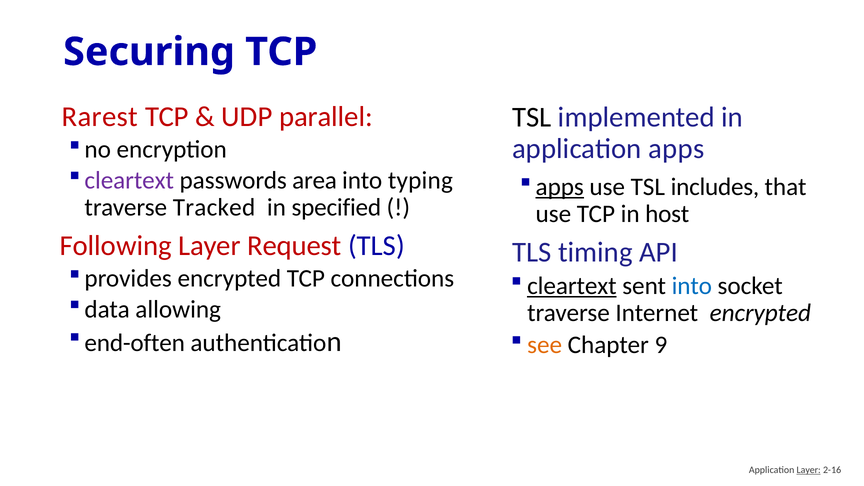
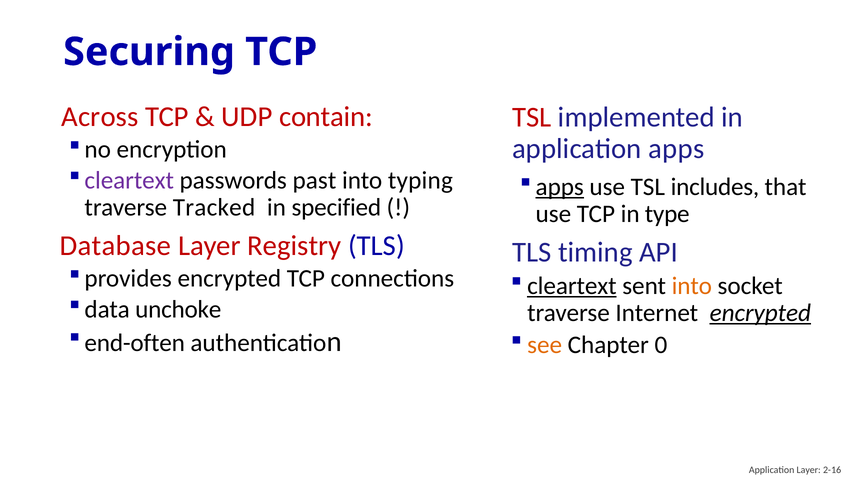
Rarest: Rarest -> Across (100, 117)
parallel: parallel -> contain (326, 117)
TSL colour: black -> red (532, 117)
area: area -> past (314, 180)
host: host -> type (667, 214)
Following: Following -> Database (115, 246)
Request: Request -> Registry (294, 246)
into colour: blue -> orange (692, 286)
allowing: allowing -> unchoke (178, 309)
encrypted underline: none -> present (760, 313)
9: 9 -> 0 (661, 345)
Layer underline: present -> none (809, 470)
